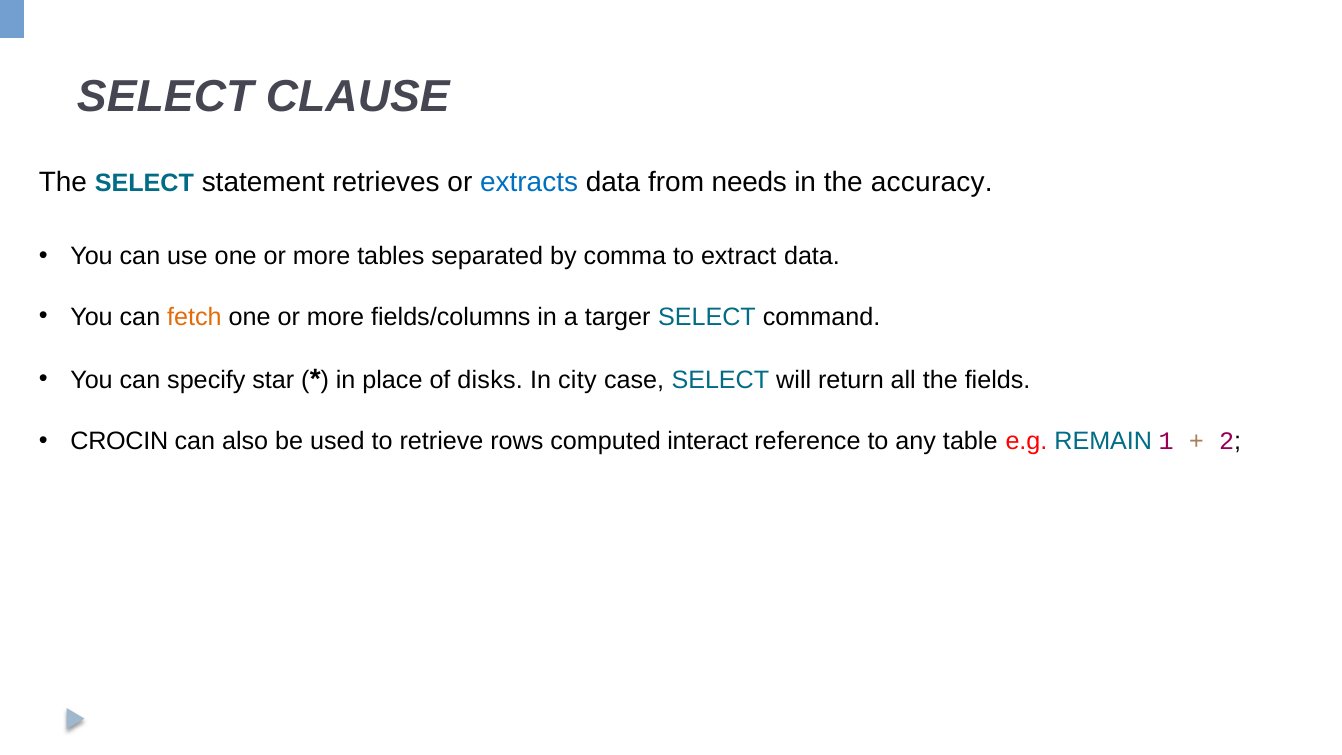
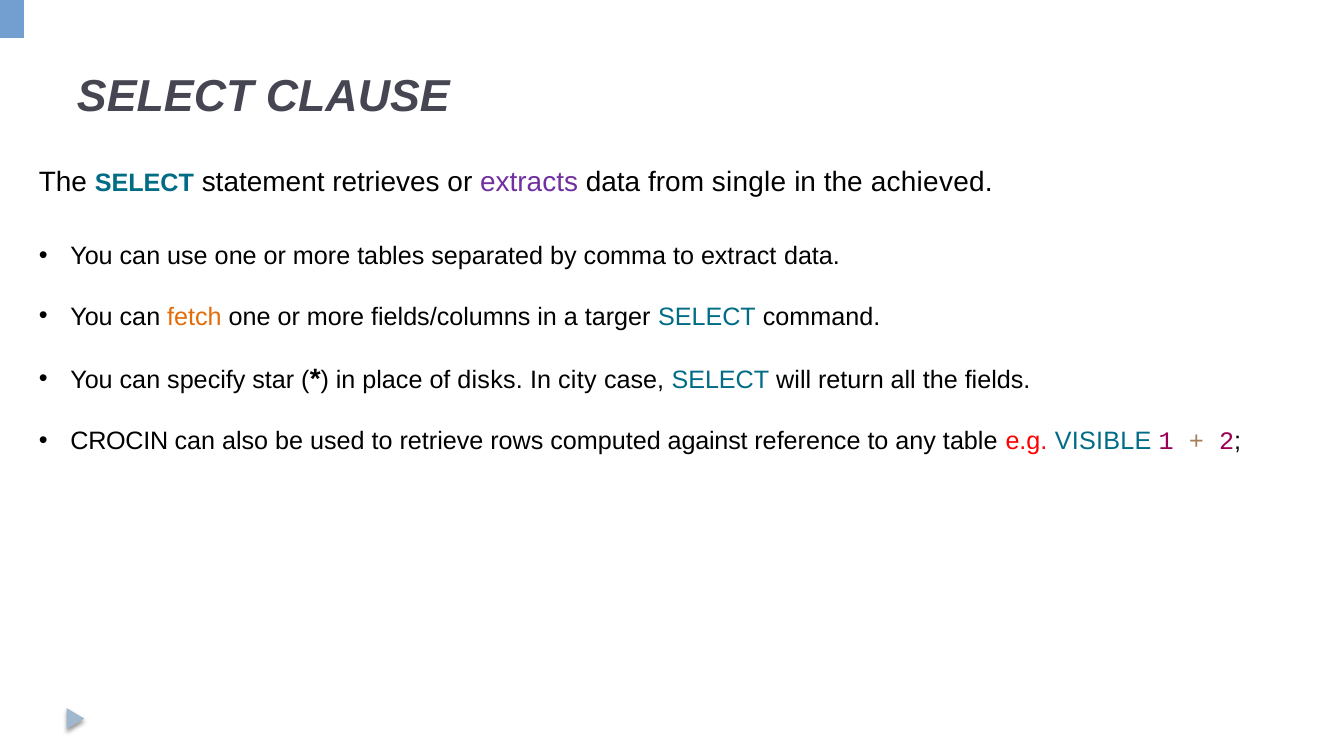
extracts colour: blue -> purple (529, 182)
needs: needs -> single (749, 182)
accuracy: accuracy -> achieved (932, 182)
interact: interact -> against (708, 441)
REMAIN: REMAIN -> VISIBLE (1103, 441)
